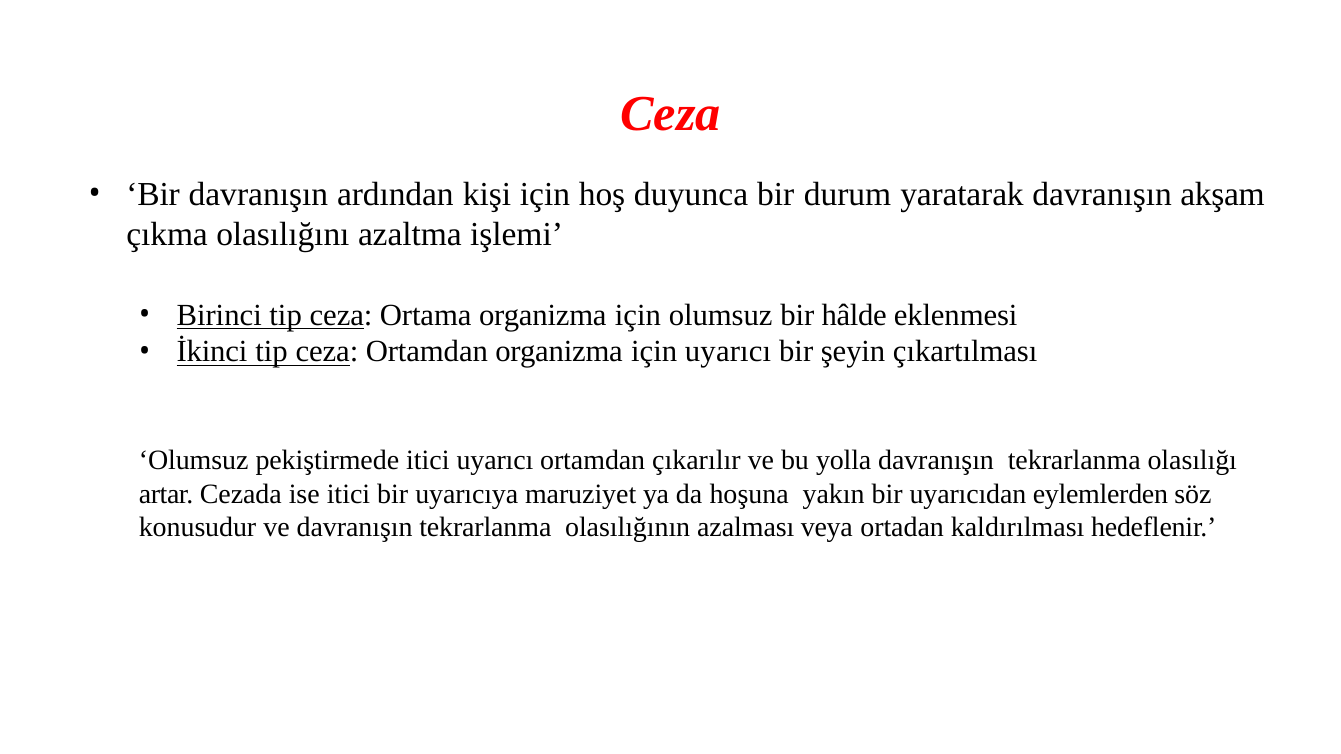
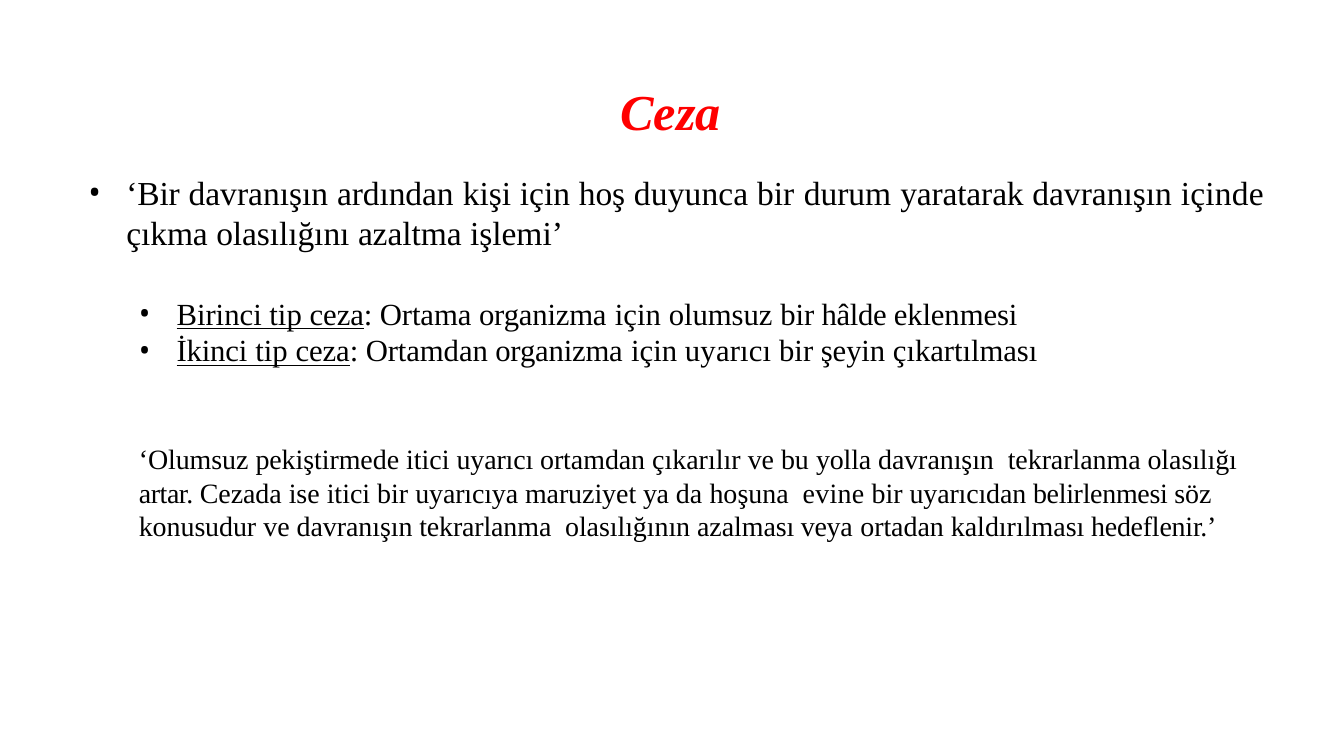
akşam: akşam -> içinde (1222, 194)
yakın: yakın -> evine (834, 494)
eylemlerden: eylemlerden -> belirlenmesi (1100, 494)
